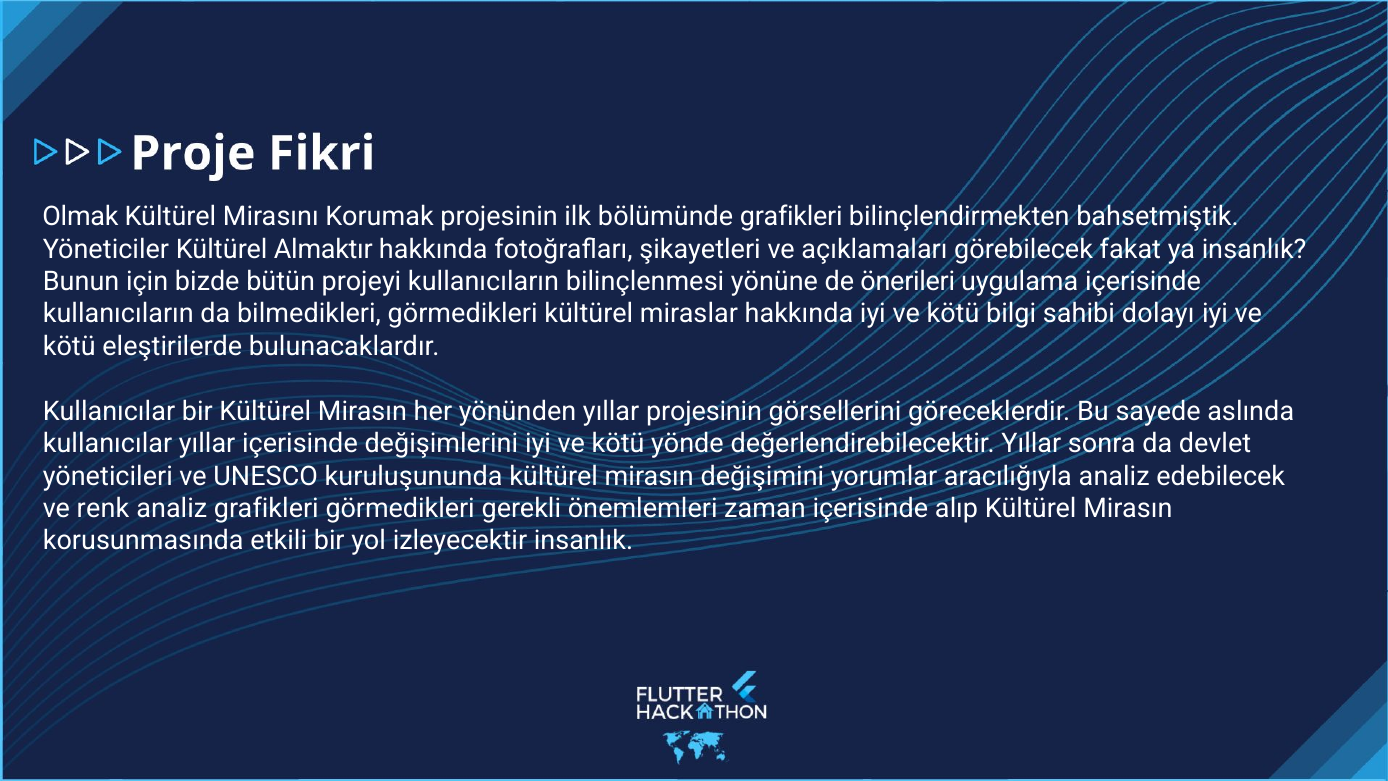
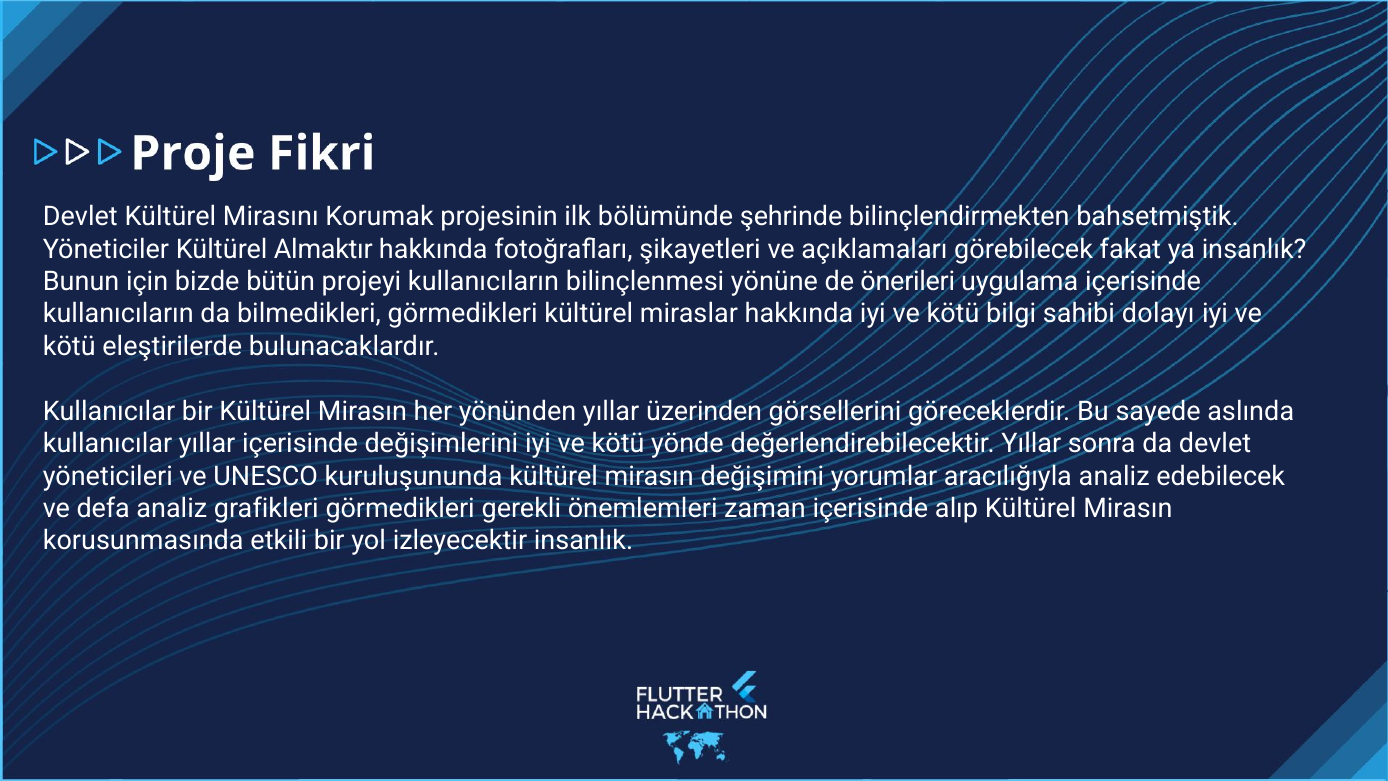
Olmak: Olmak -> Devlet (80, 217)
bölümünde grafikleri: grafikleri -> şehrinde (791, 217)
yıllar projesinin: projesinin -> üzerinden (704, 411)
renk: renk -> defa (103, 508)
